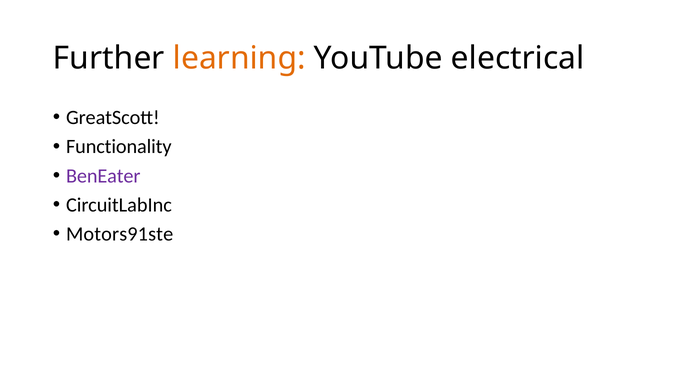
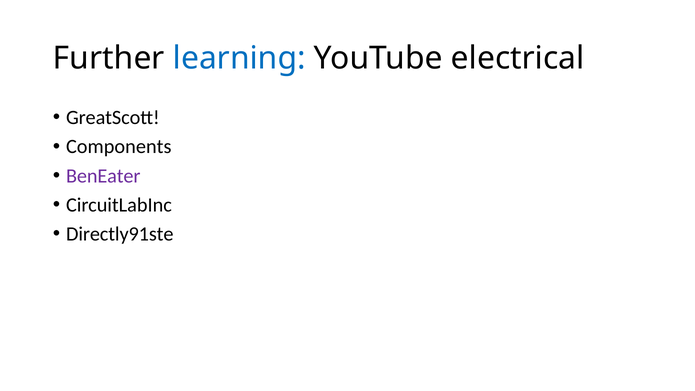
learning colour: orange -> blue (239, 58)
Functionality: Functionality -> Components (119, 147)
Motors91ste: Motors91ste -> Directly91ste (120, 234)
